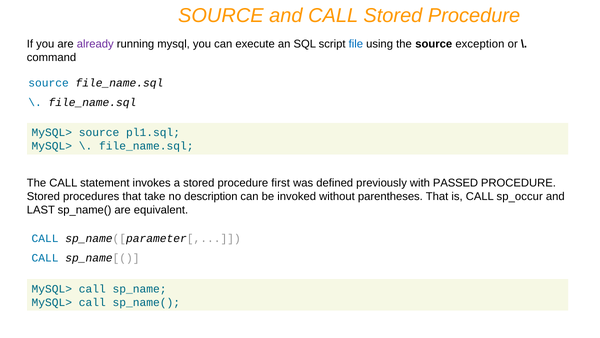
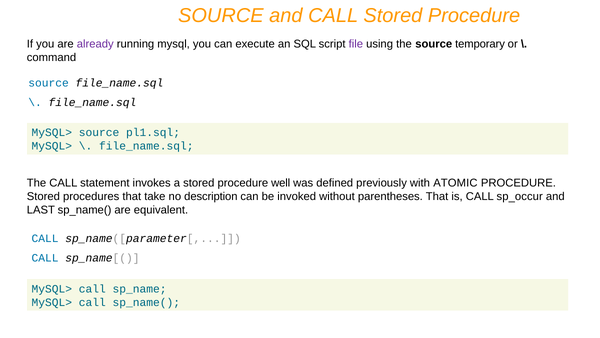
file colour: blue -> purple (356, 44)
exception: exception -> temporary (480, 44)
first: first -> well (281, 183)
PASSED: PASSED -> ATOMIC (455, 183)
